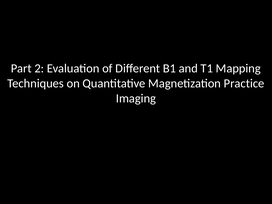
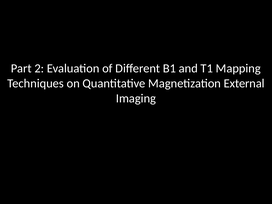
Practice: Practice -> External (244, 83)
